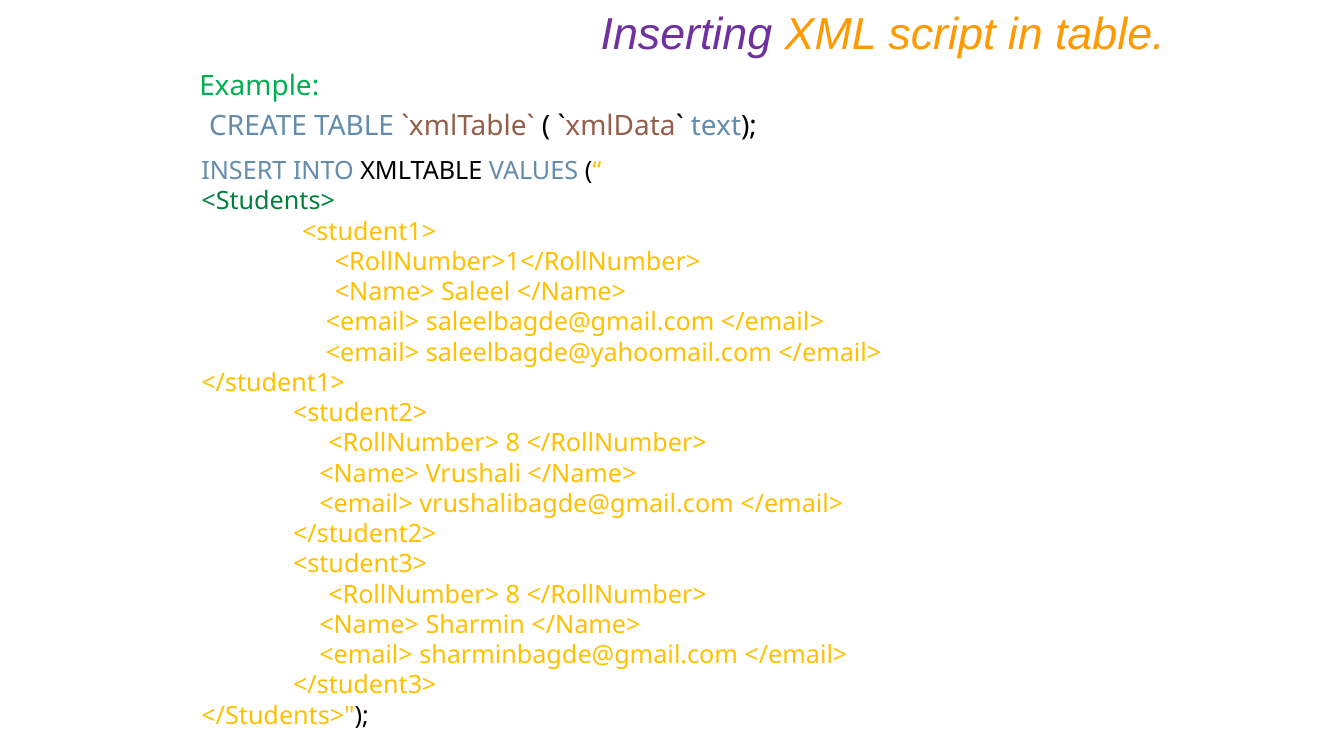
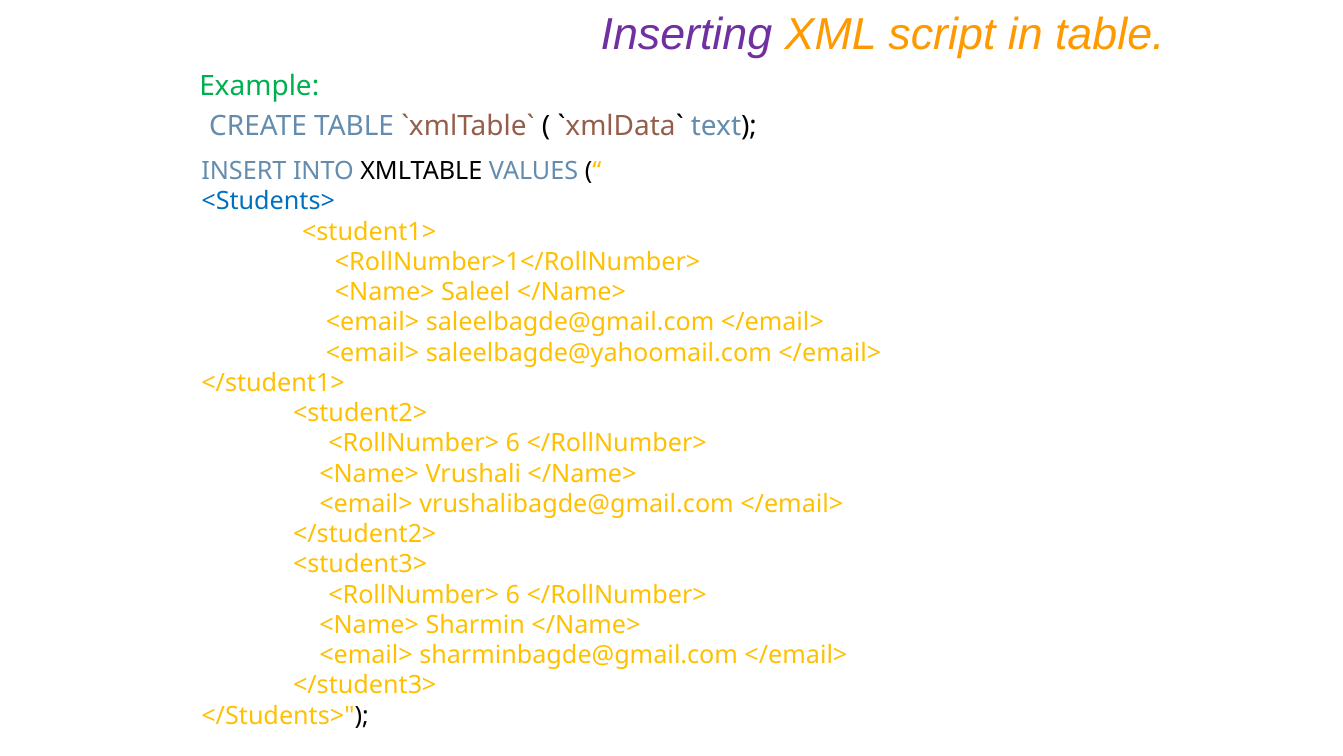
<Students> colour: green -> blue (268, 202)
8: 8 -> 6 (513, 443)
8: 8 -> 6 (513, 594)
